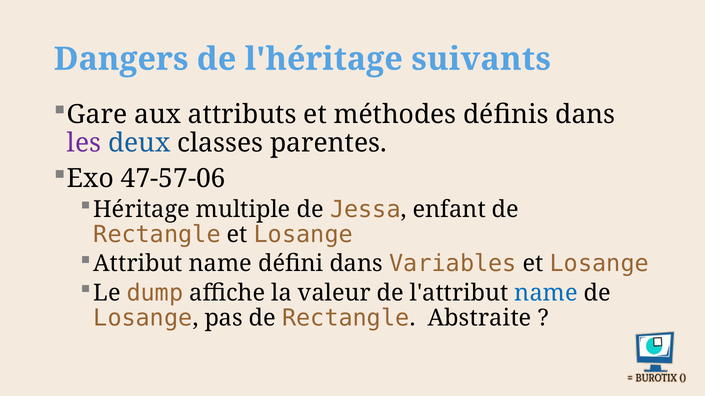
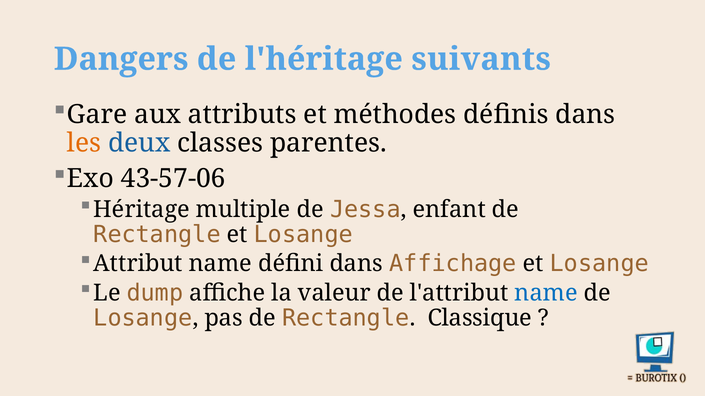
les colour: purple -> orange (84, 143)
47-57-06: 47-57-06 -> 43-57-06 (173, 179)
Variables: Variables -> Affichage (453, 264)
Abstraite: Abstraite -> Classique (480, 319)
